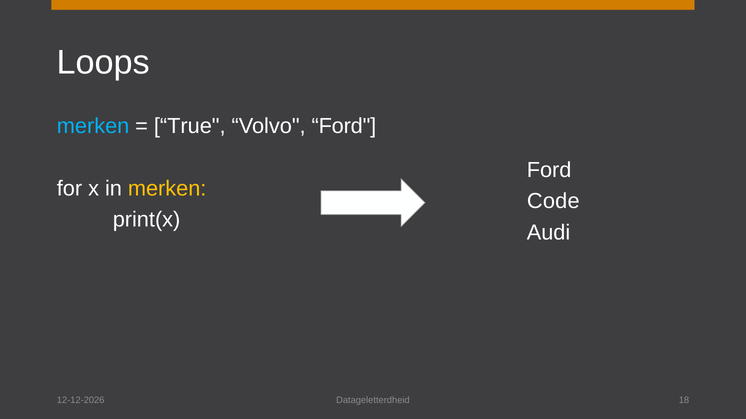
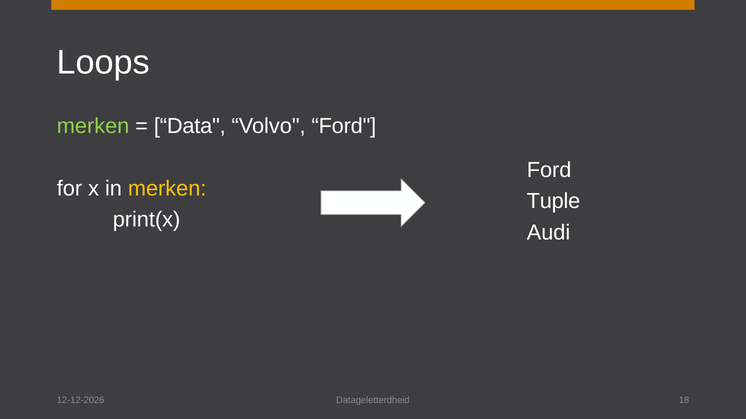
merken colour: light blue -> light green (93, 126)
True: True -> Data (190, 126)
Code: Code -> Tuple (554, 202)
